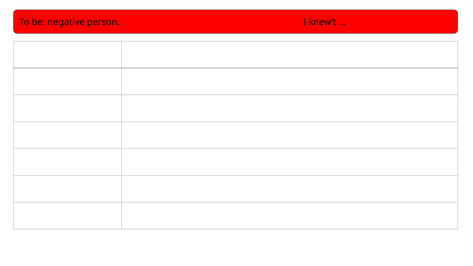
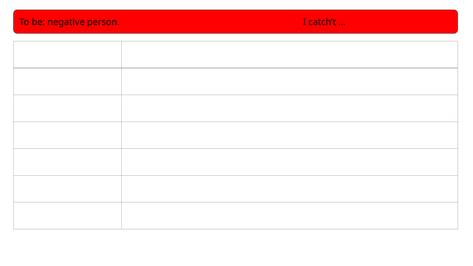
knew’t: knew’t -> catch’t (322, 22)
